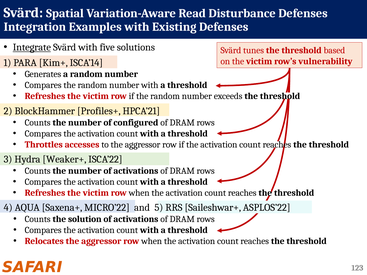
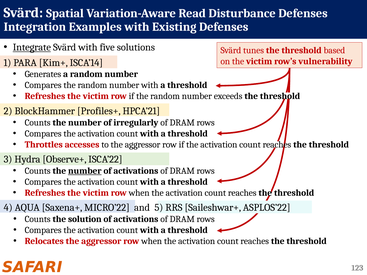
configured: configured -> irregularly (136, 123)
Weaker+: Weaker+ -> Observe+ (65, 159)
number underline: none -> present (85, 171)
